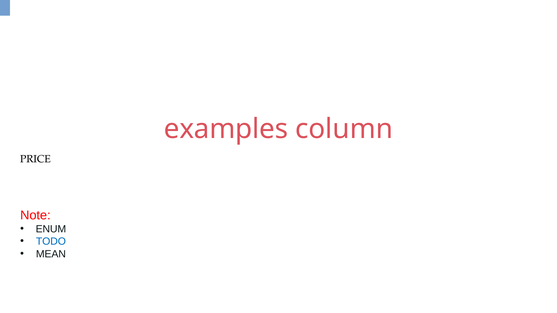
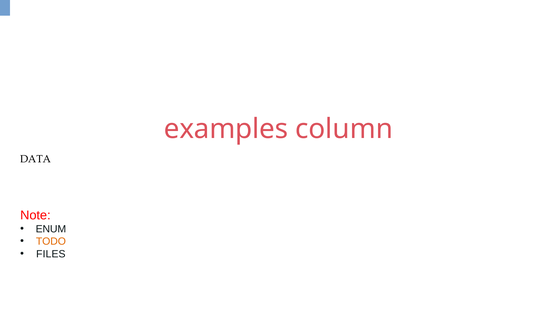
PRICE: PRICE -> DATA (36, 159)
TODO colour: blue -> orange (51, 242)
MEAN: MEAN -> FILES (51, 254)
